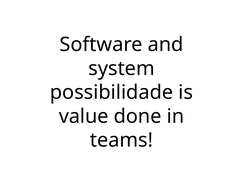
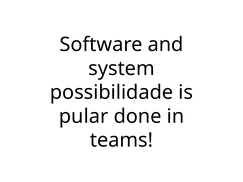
value: value -> pular (84, 116)
